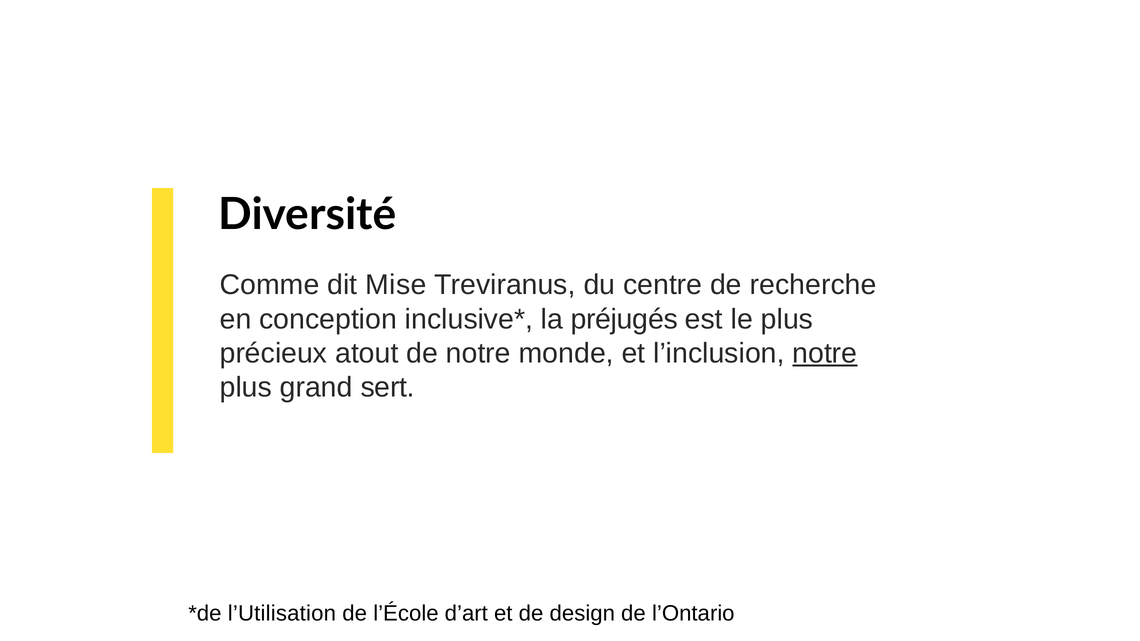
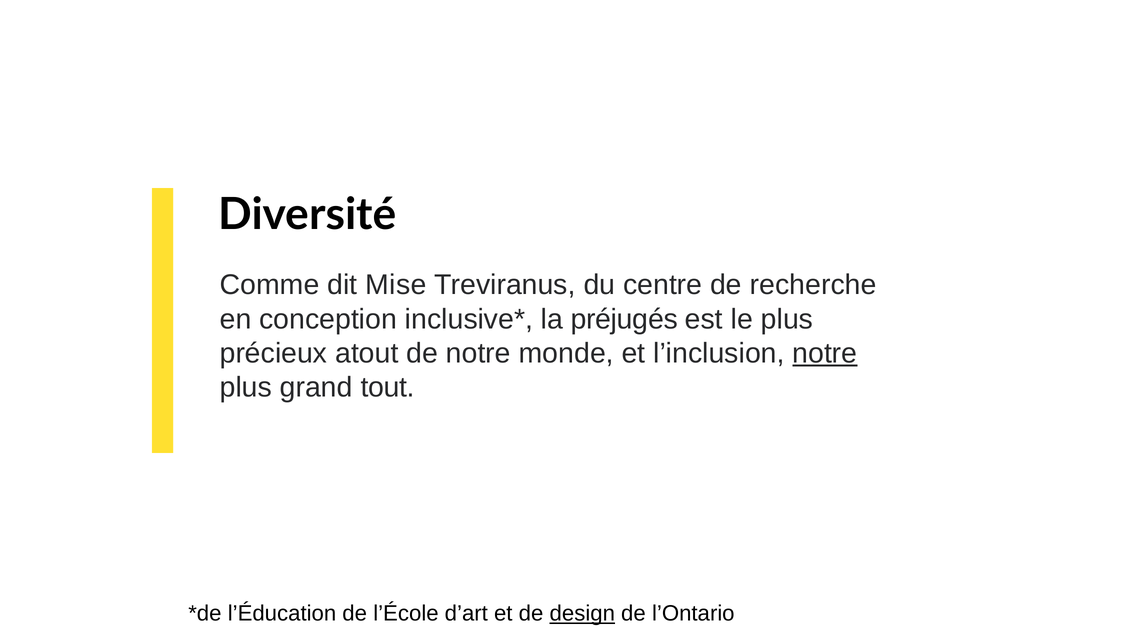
sert: sert -> tout (388, 388)
l’Utilisation: l’Utilisation -> l’Éducation (282, 614)
design underline: none -> present (582, 614)
